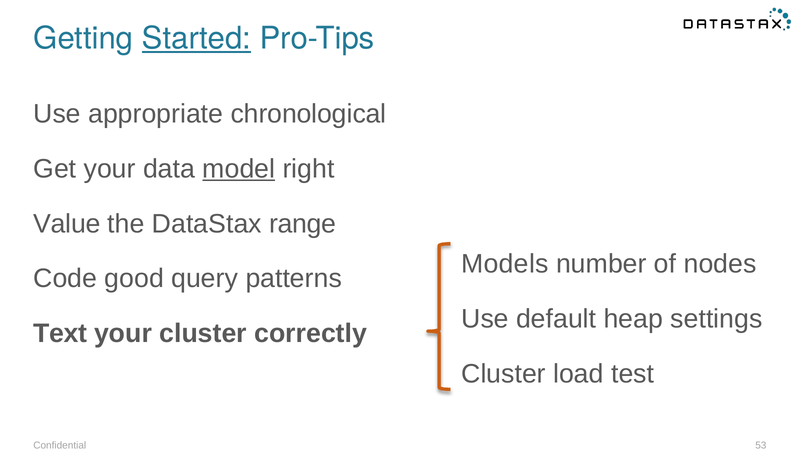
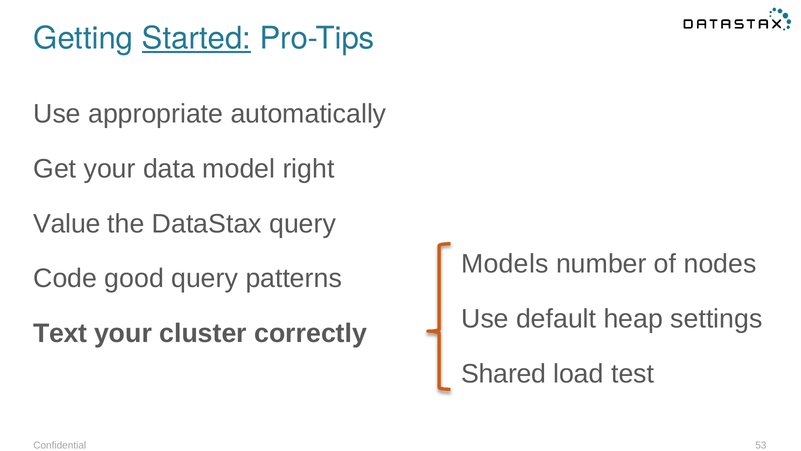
chronological: chronological -> automatically (308, 114)
model underline: present -> none (239, 169)
DataStax range: range -> query (303, 224)
Cluster: Cluster -> Shared (504, 373)
